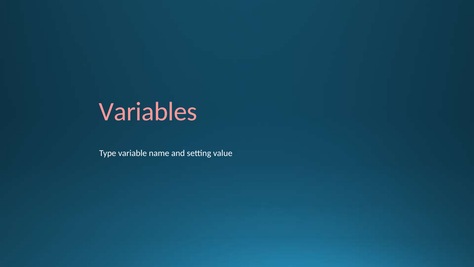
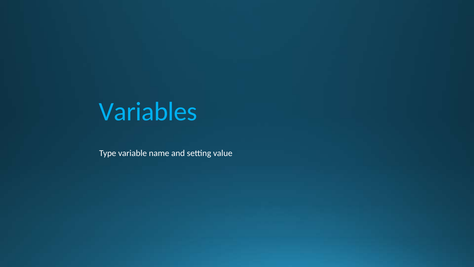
Variables colour: pink -> light blue (148, 111)
